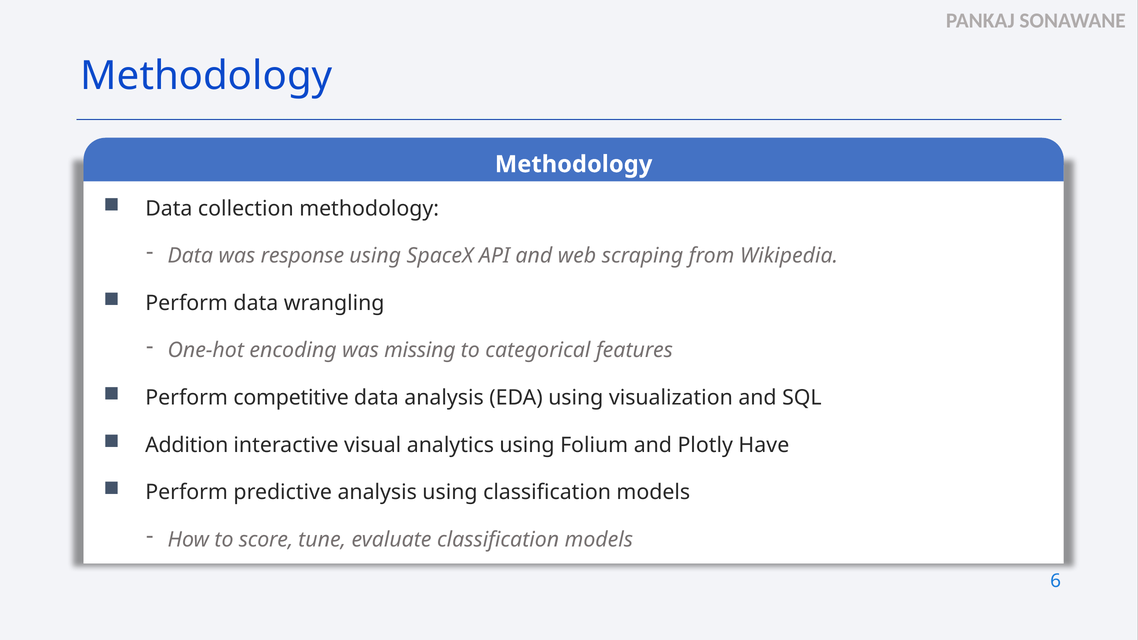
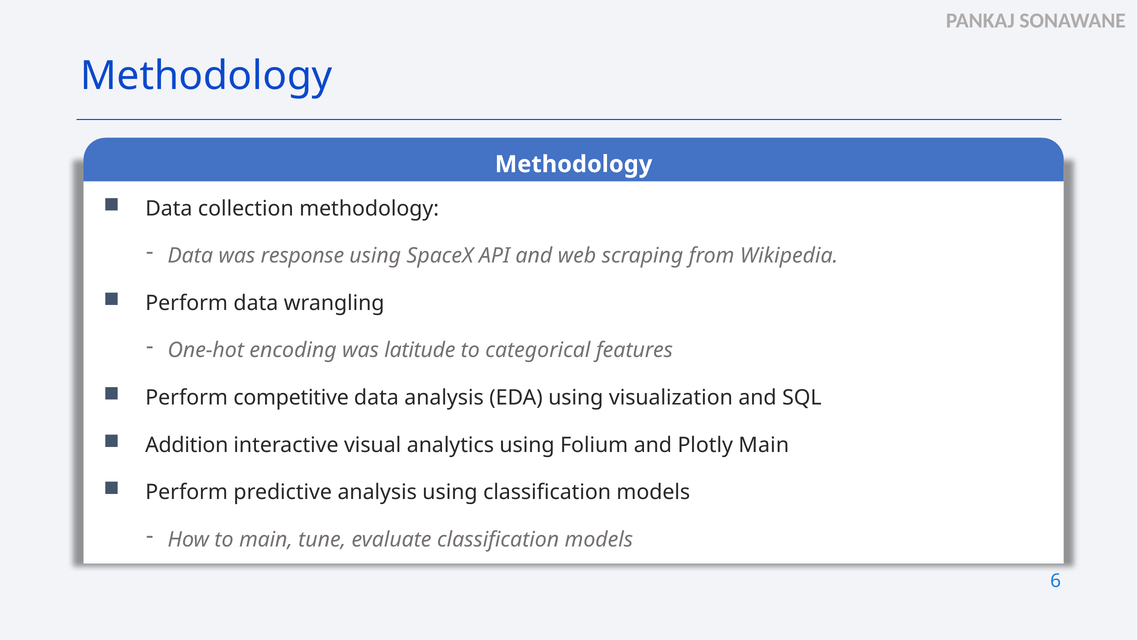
missing: missing -> latitude (420, 350)
Plotly Have: Have -> Main (764, 445)
to score: score -> main (266, 540)
